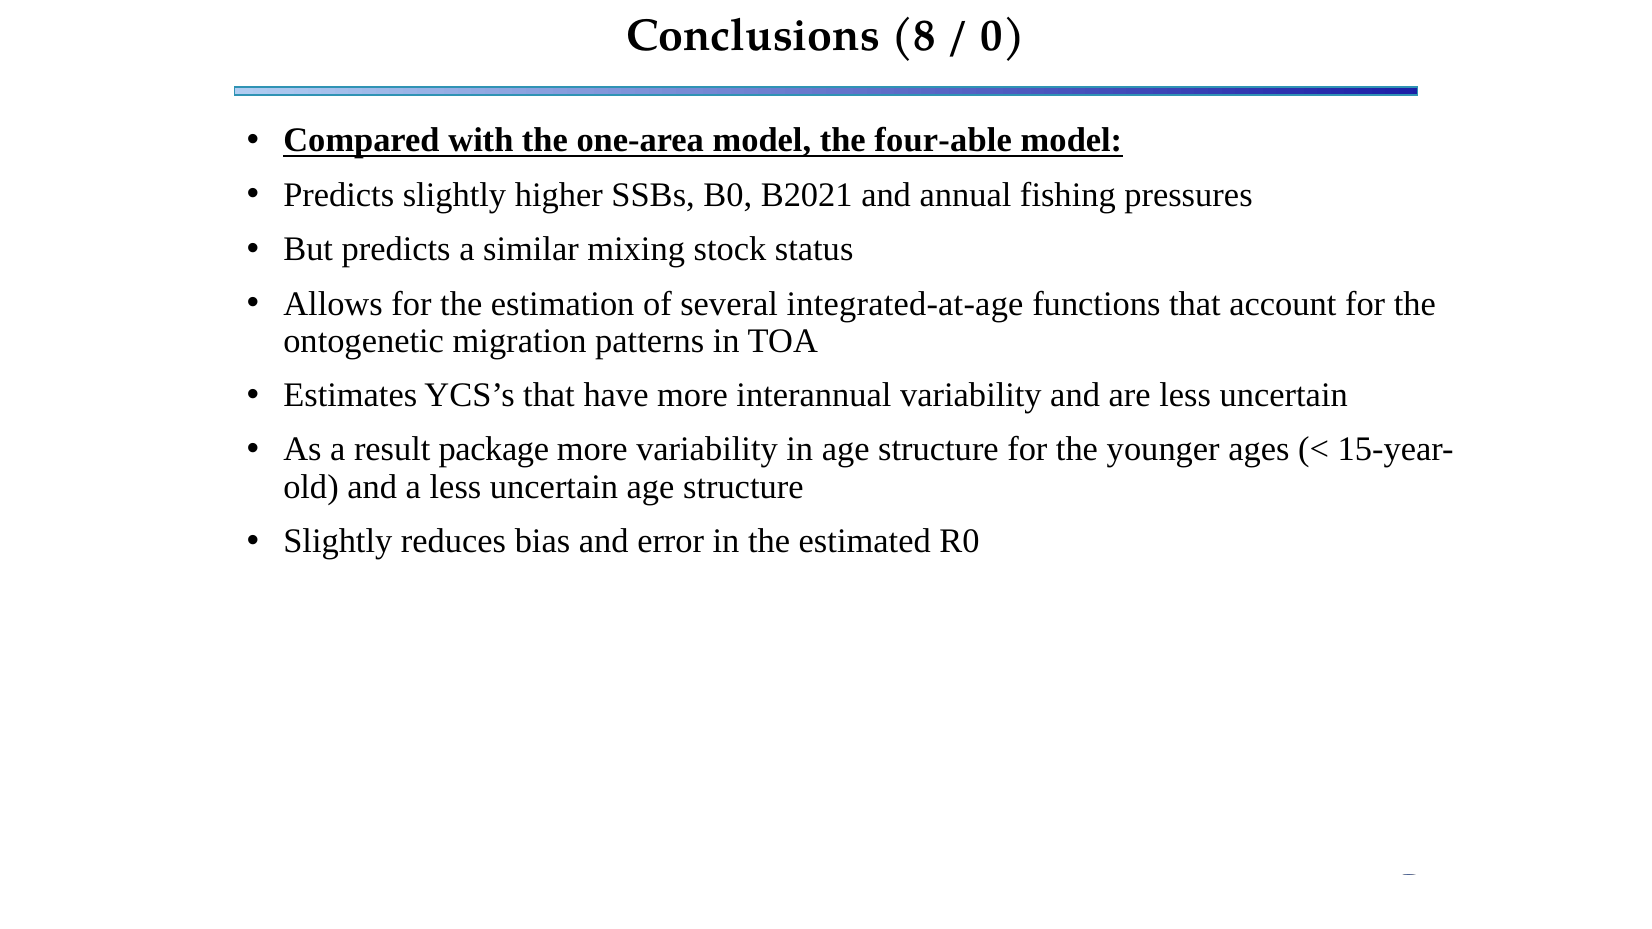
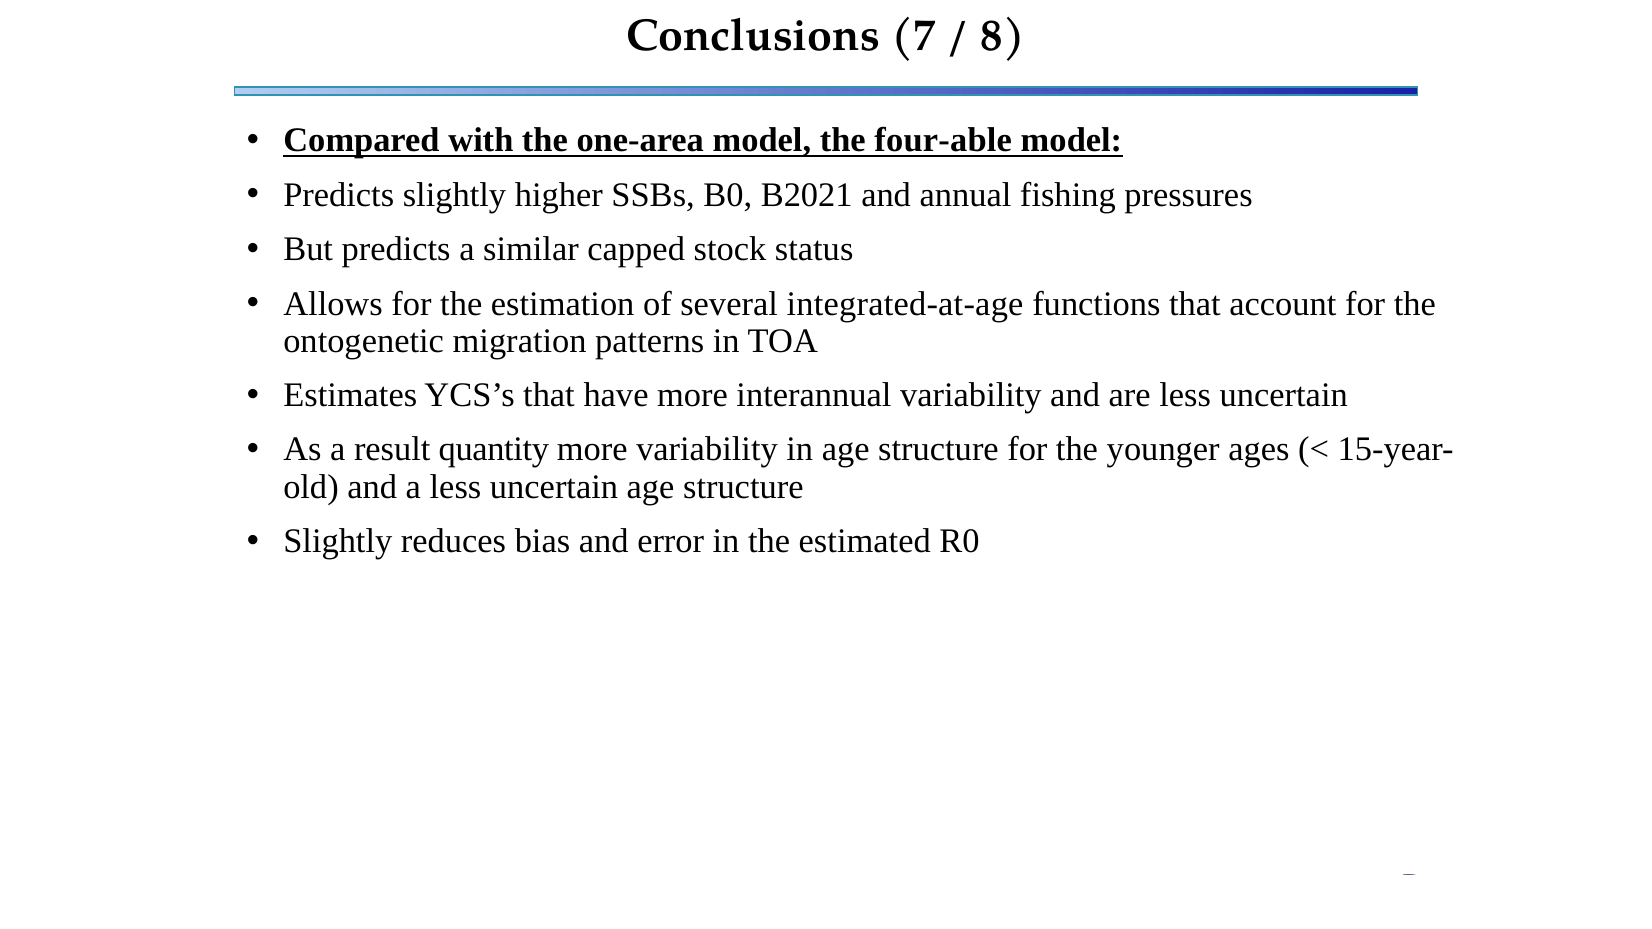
8: 8 -> 7 (913, 36)
0: 0 -> 8 (1003, 36)
mixing: mixing -> capped (636, 249)
package: package -> quantity (494, 450)
